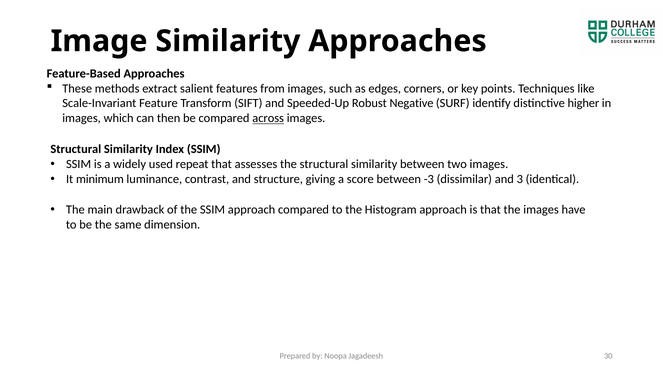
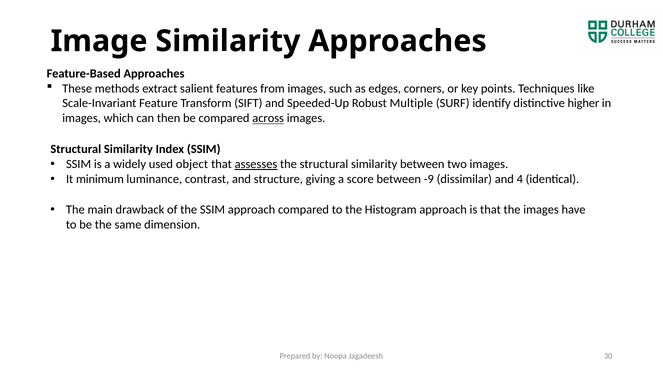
Negative: Negative -> Multiple (411, 103)
repeat: repeat -> object (192, 164)
assesses underline: none -> present (256, 164)
-3: -3 -> -9 (429, 179)
3: 3 -> 4 (520, 179)
